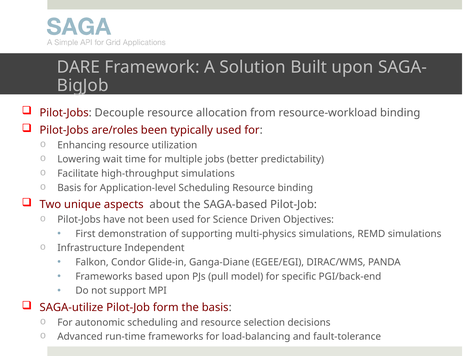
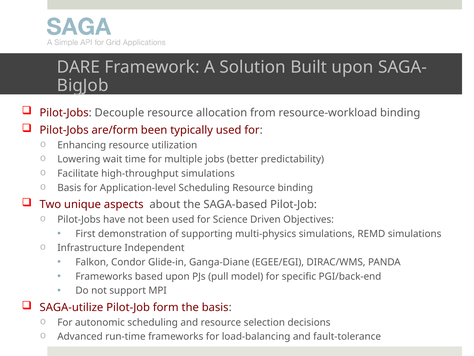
are/roles: are/roles -> are/form (115, 130)
